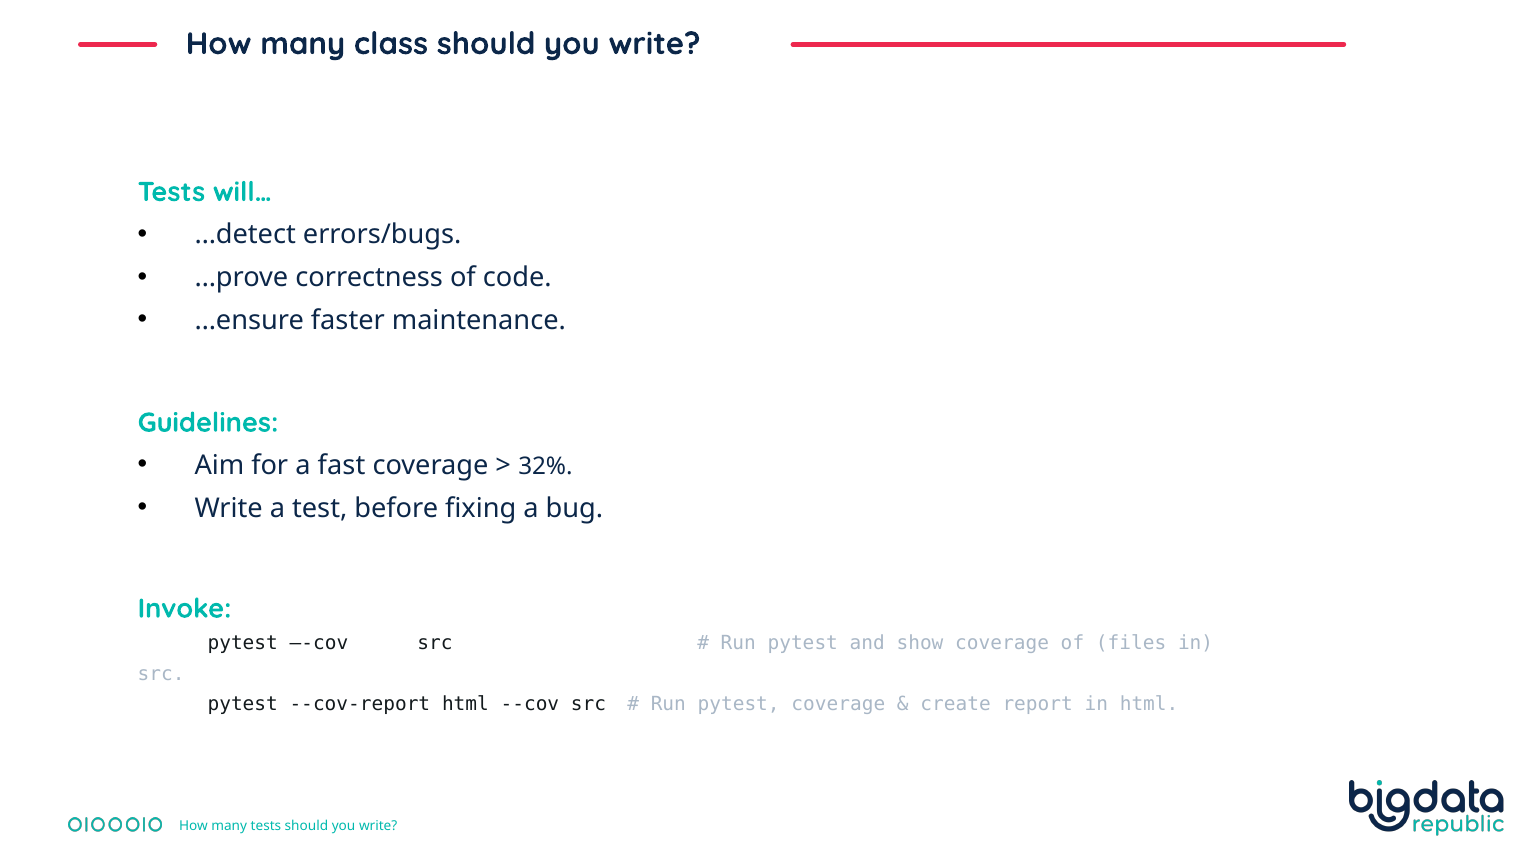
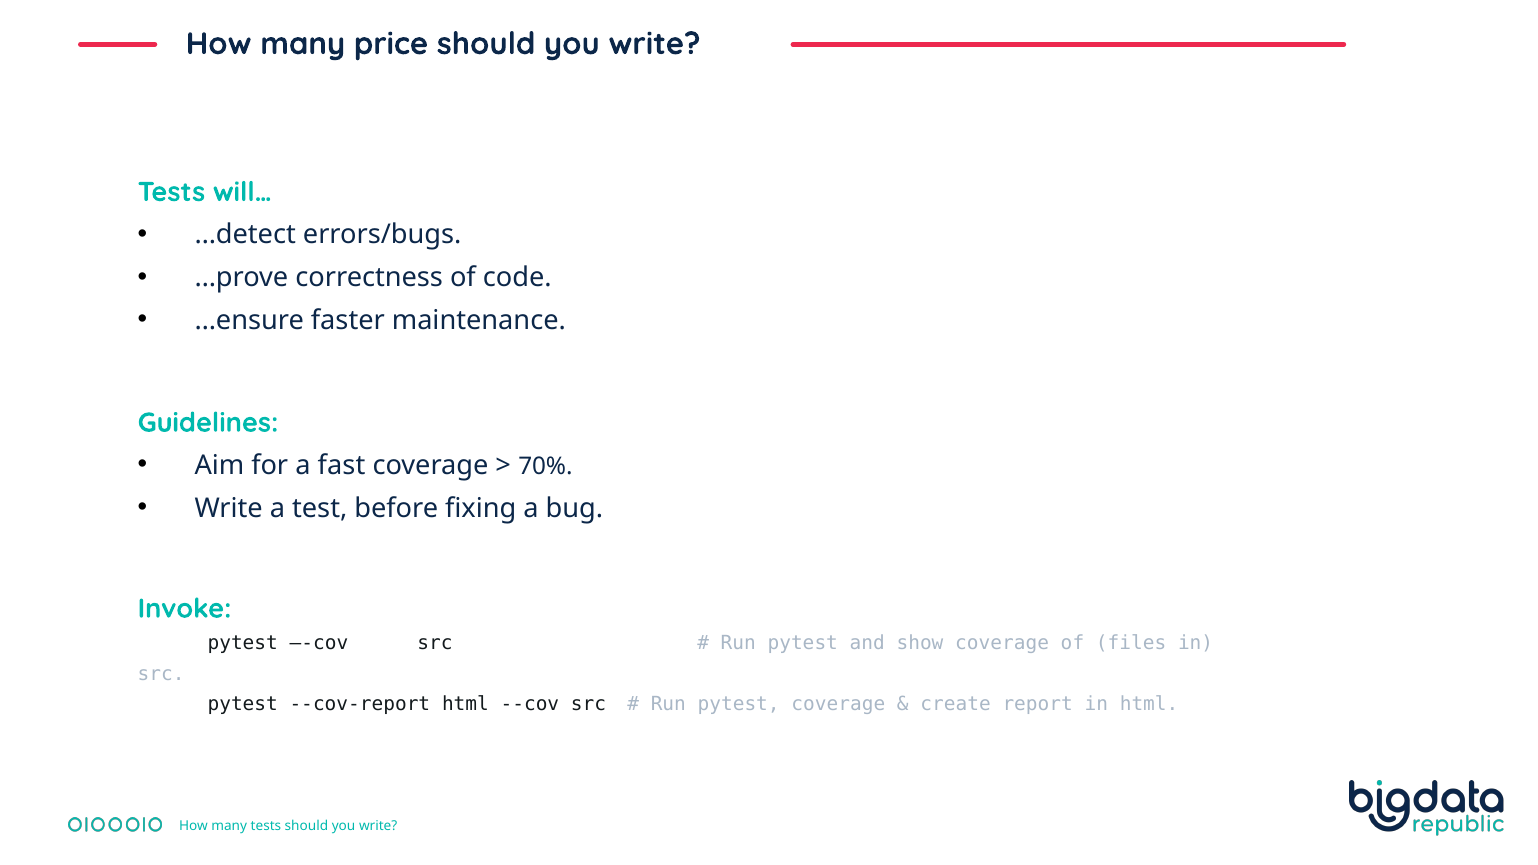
class: class -> price (391, 44)
32%: 32% -> 70% (545, 467)
